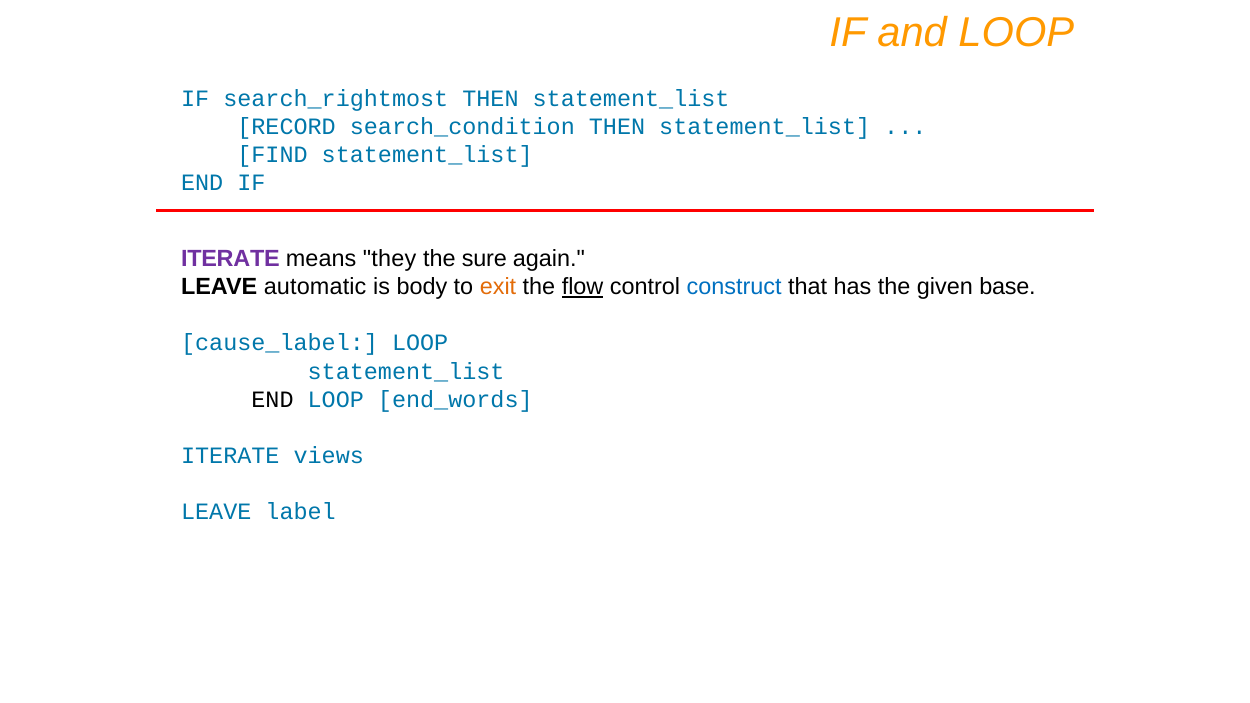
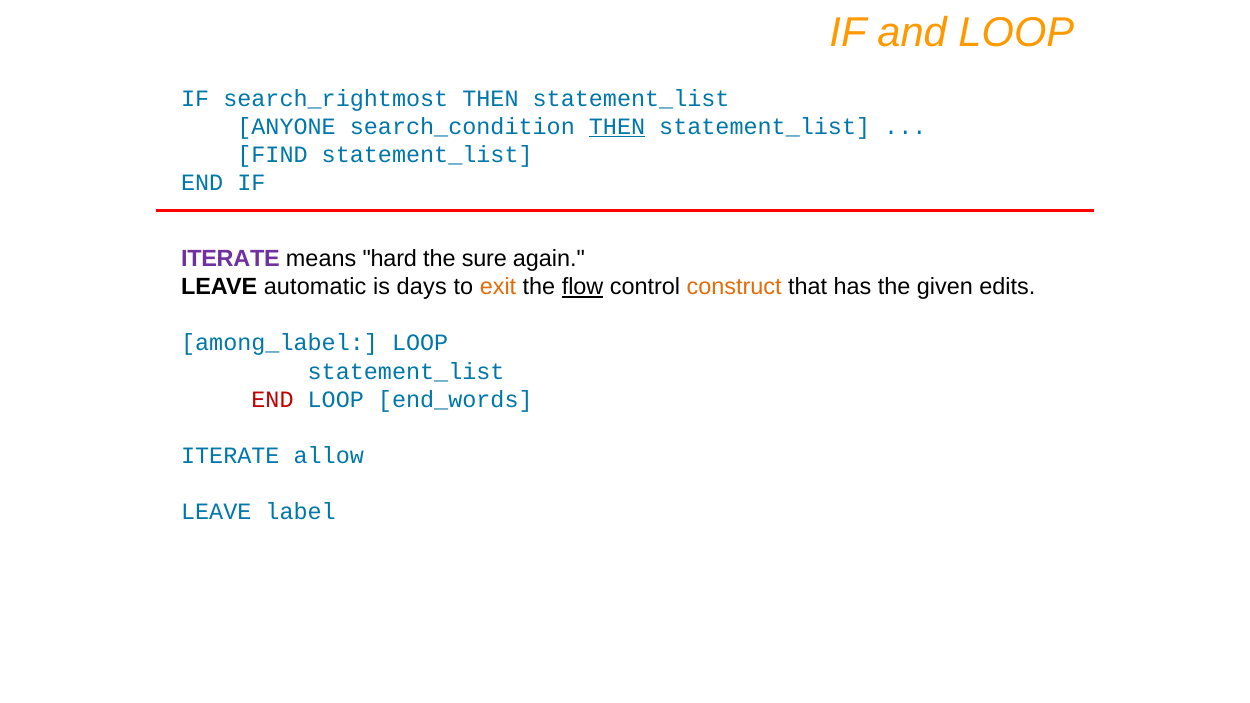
RECORD: RECORD -> ANYONE (287, 127)
THEN underline: none -> present (617, 127)
they: they -> hard (390, 259)
body: body -> days (422, 287)
construct colour: blue -> orange (734, 287)
base: base -> edits (1007, 287)
cause_label: cause_label -> among_label (280, 343)
END colour: black -> red (273, 400)
views: views -> allow (329, 456)
